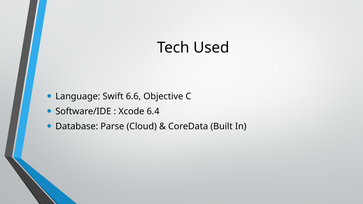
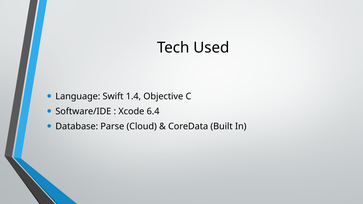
6.6: 6.6 -> 1.4 (133, 97)
